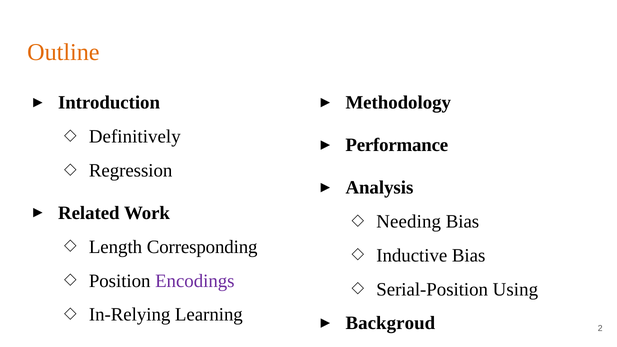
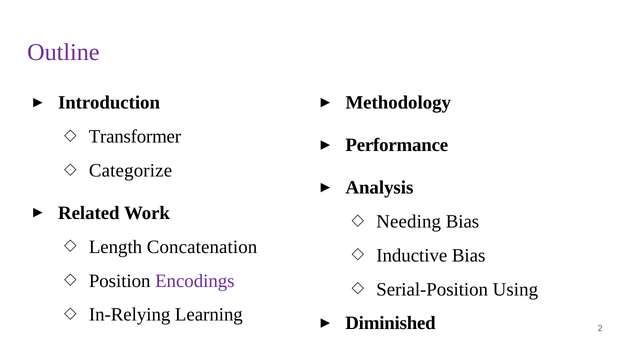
Outline colour: orange -> purple (63, 52)
Definitively: Definitively -> Transformer (135, 137)
Regression: Regression -> Categorize (131, 171)
Corresponding: Corresponding -> Concatenation (202, 247)
Backgroud: Backgroud -> Diminished (391, 323)
